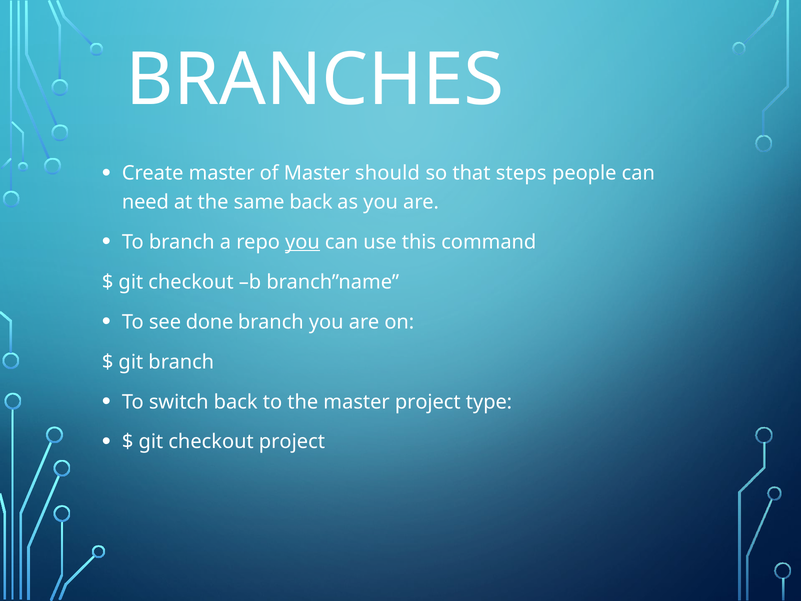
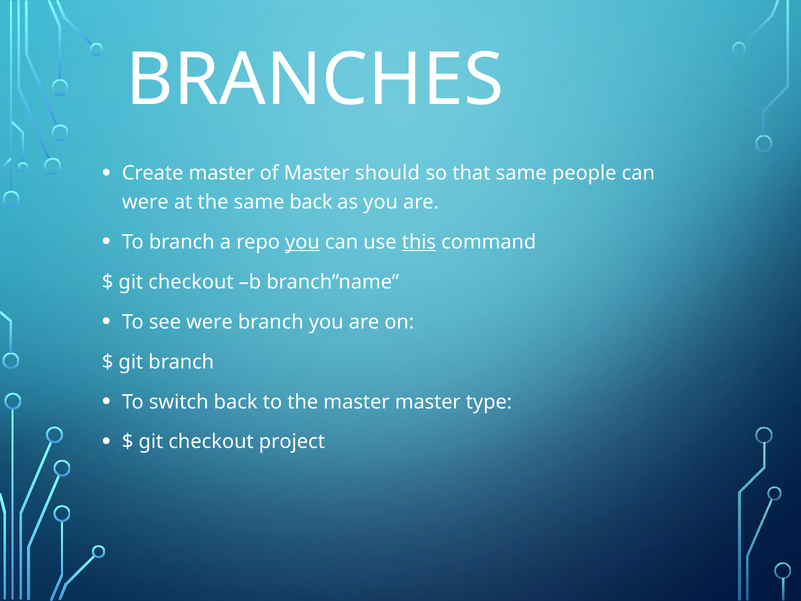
that steps: steps -> same (521, 173)
need: need -> were (145, 202)
this underline: none -> present (419, 242)
see done: done -> were (209, 322)
master project: project -> master (428, 402)
